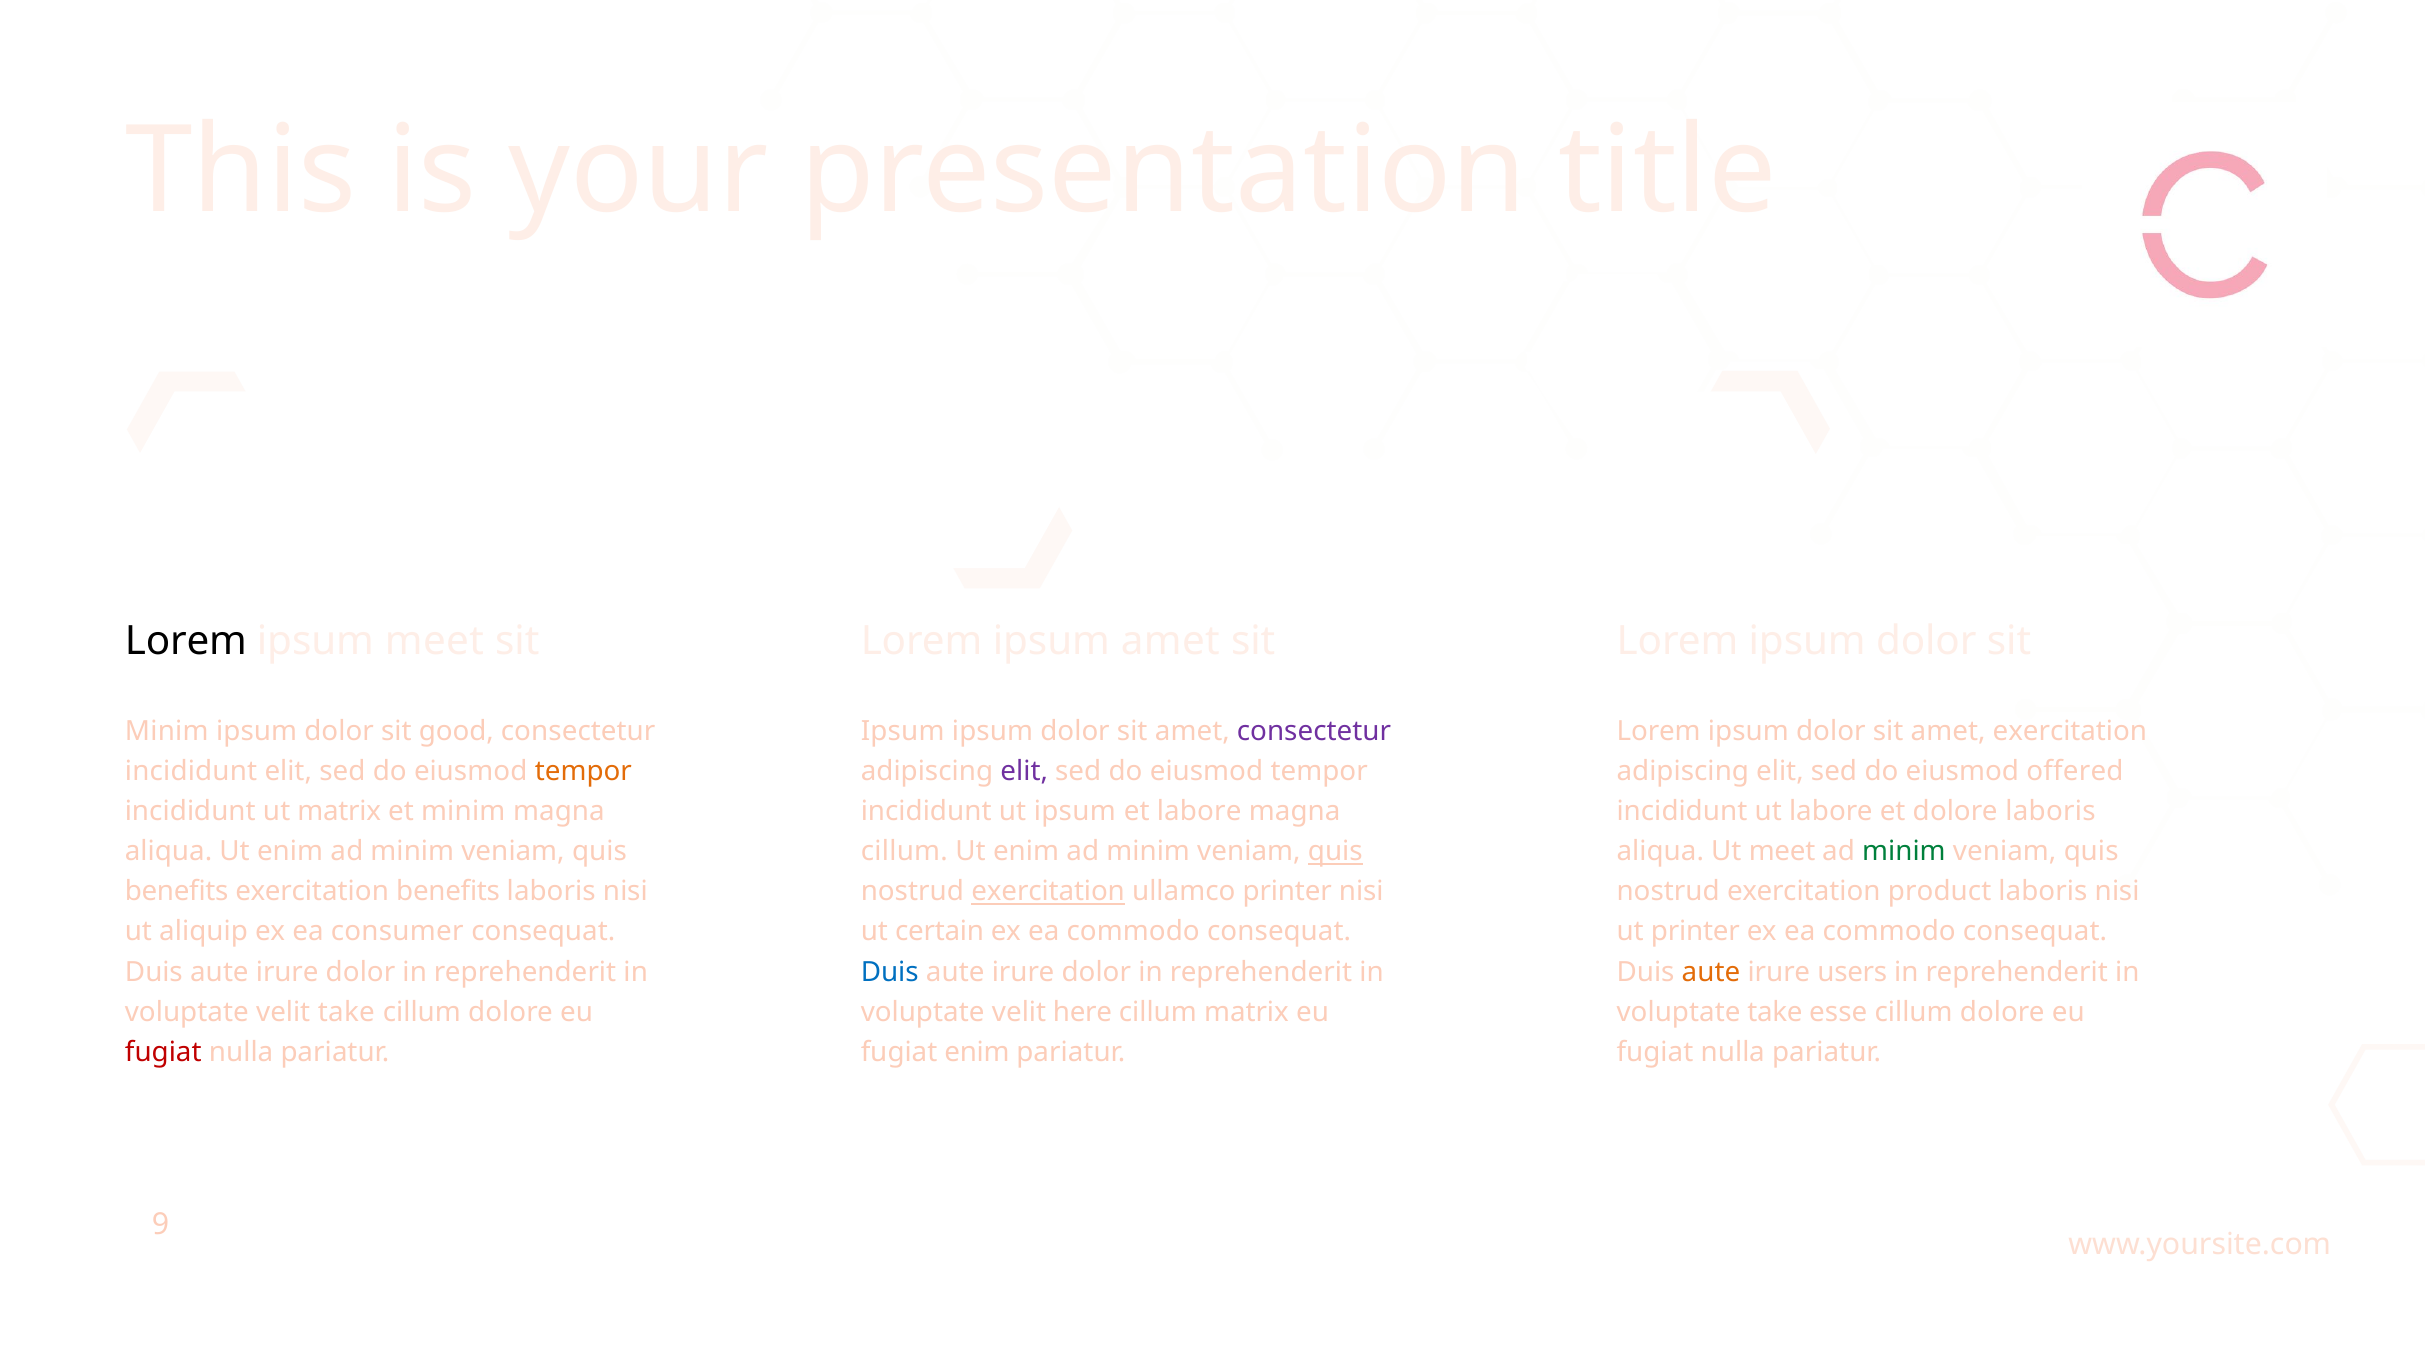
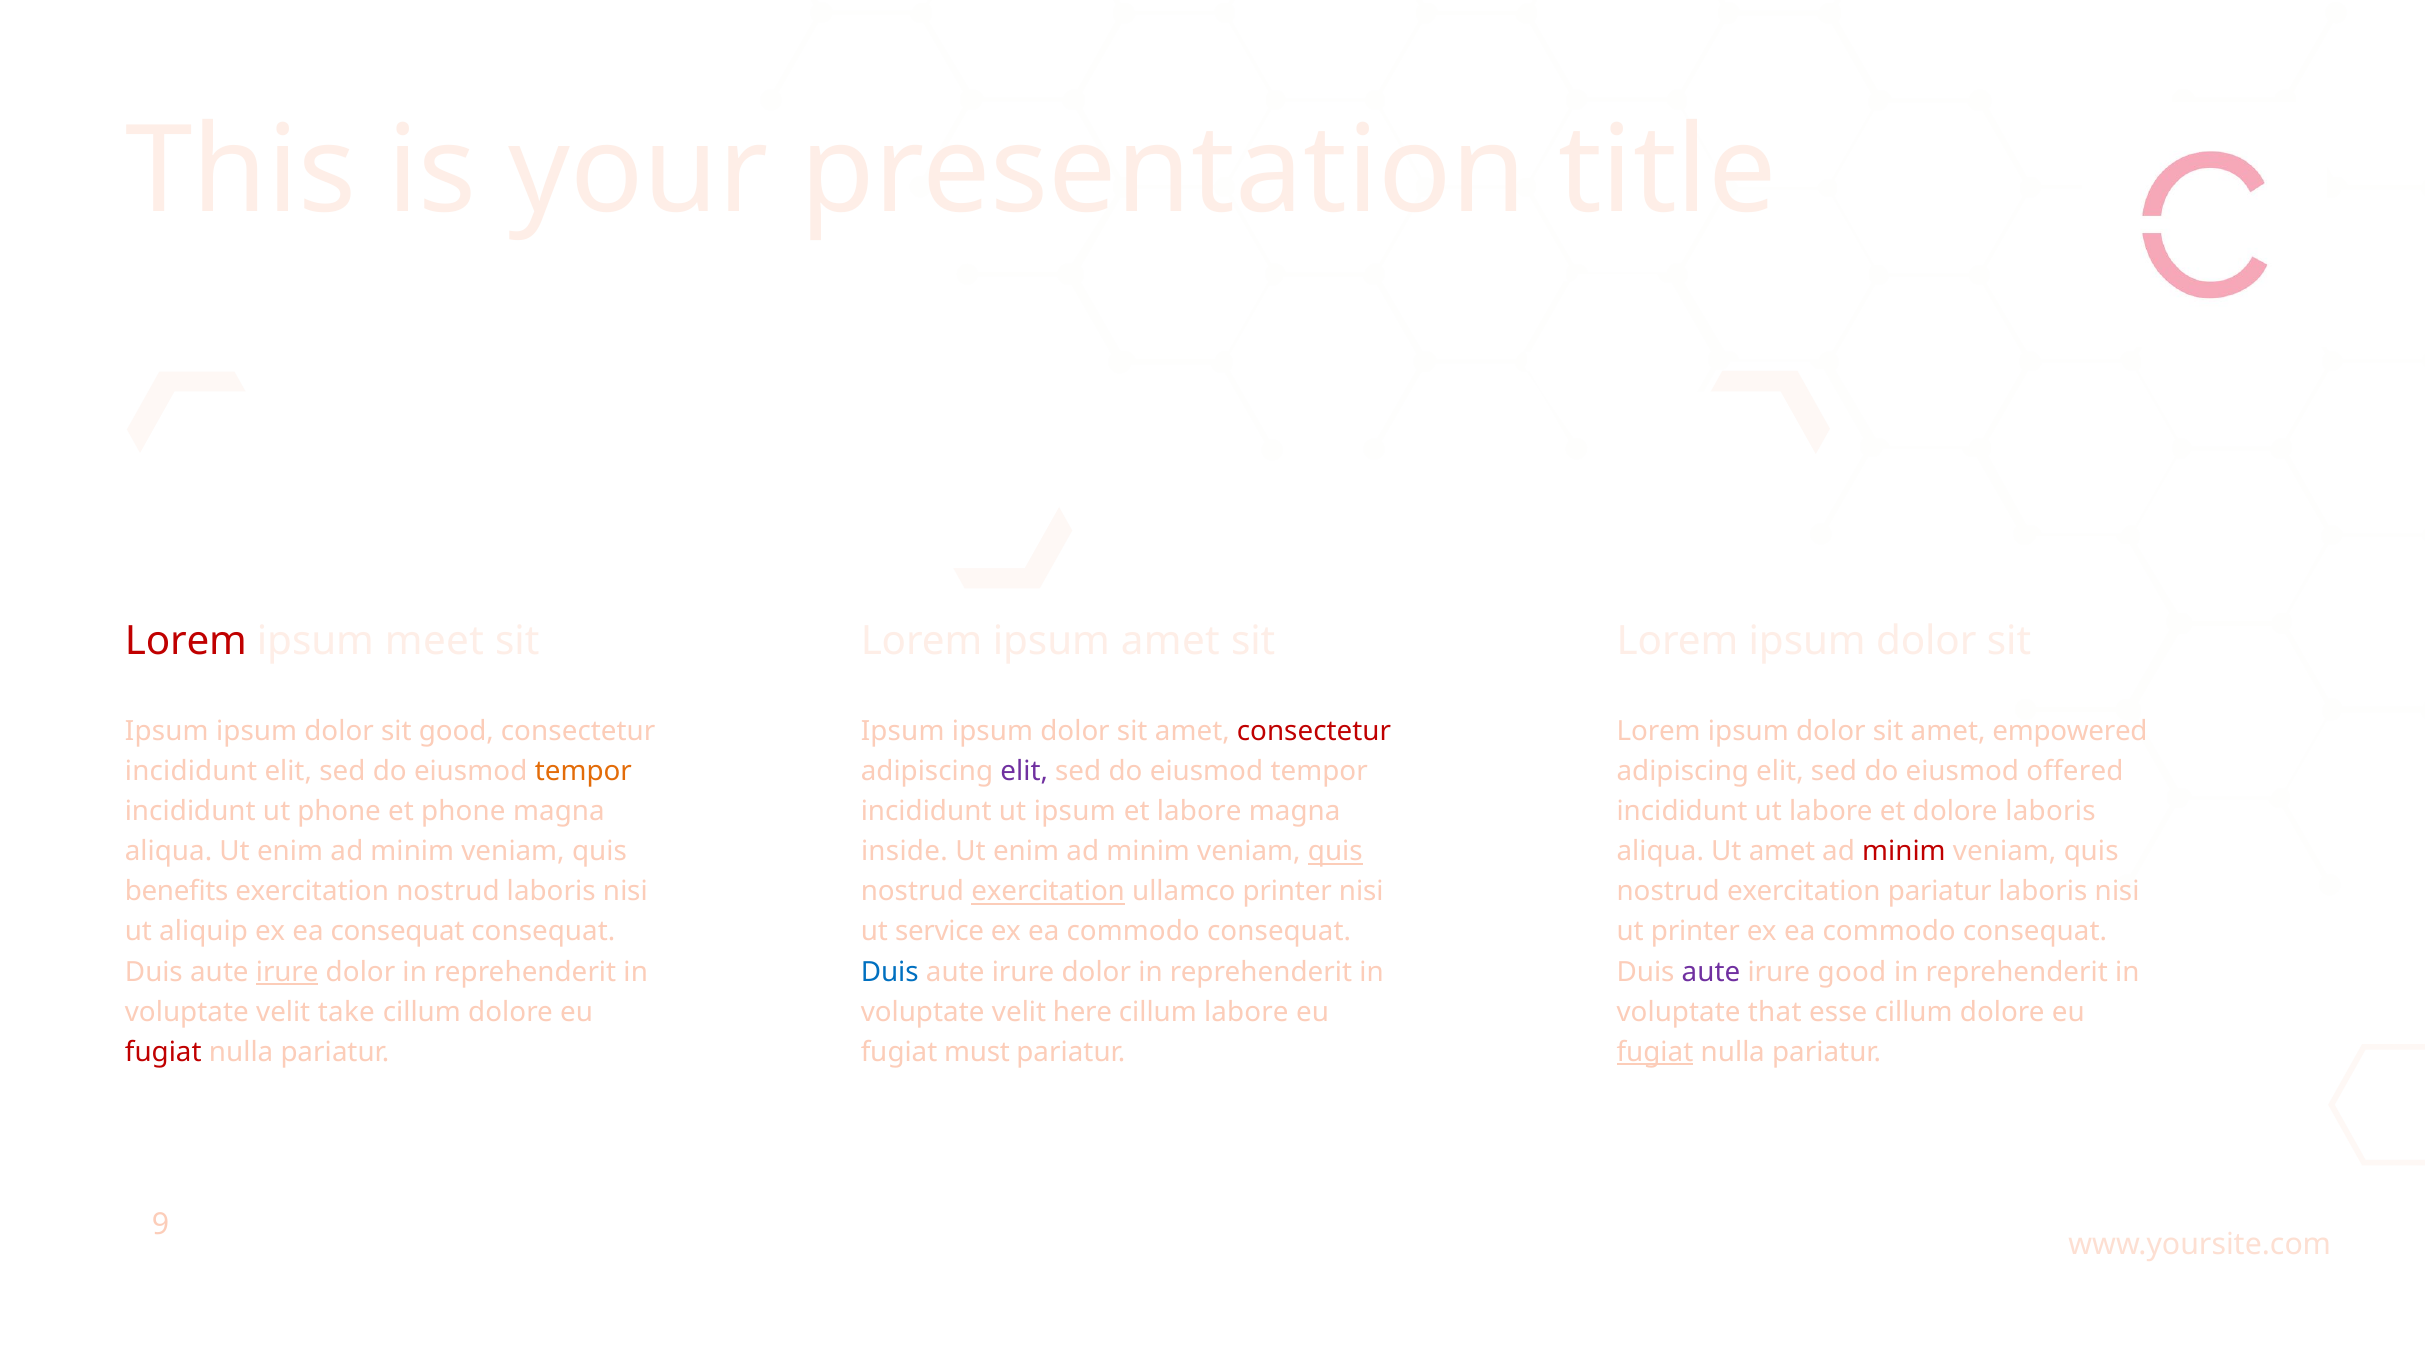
Lorem colour: black -> red (186, 641)
Minim: Minim -> Ipsum (167, 732)
consectetur colour: purple -> red (1314, 732)
amet exercitation: exercitation -> empowered (2070, 732)
ut matrix: matrix -> phone (339, 812)
et minim: minim -> phone (463, 812)
cillum: cillum -> inside (904, 852)
Ut meet: meet -> amet (1782, 852)
minim colour: green -> red (1904, 852)
exercitation benefits: benefits -> nostrud (448, 892)
exercitation product: product -> pariatur (1940, 892)
ea consumer: consumer -> consequat (397, 932)
certain: certain -> service (940, 932)
irure underline: none -> present (287, 972)
aute colour: orange -> purple (1711, 972)
irure users: users -> good (1852, 972)
cillum matrix: matrix -> labore (1246, 1012)
voluptate take: take -> that (1775, 1012)
fugiat enim: enim -> must (977, 1052)
fugiat underline: none -> present (1655, 1052)
